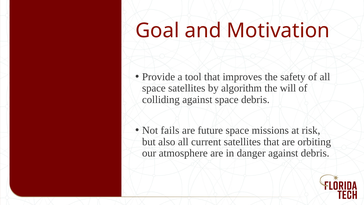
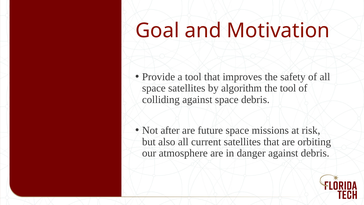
the will: will -> tool (288, 88)
fails: fails -> after (170, 130)
